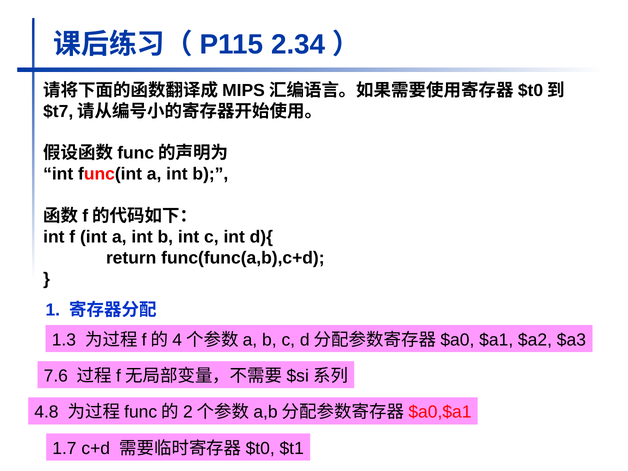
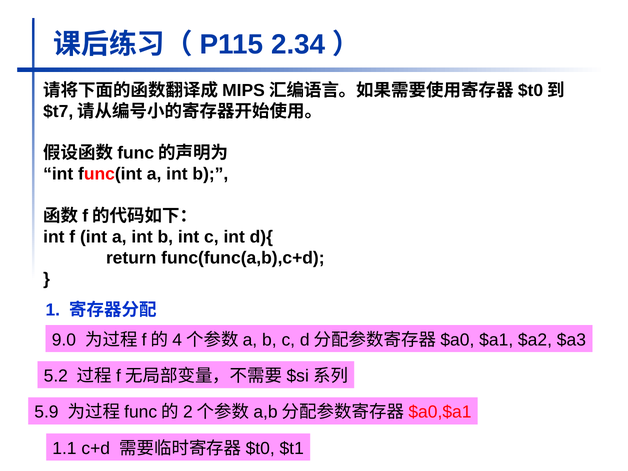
1.3: 1.3 -> 9.0 (64, 340)
7.6: 7.6 -> 5.2 (56, 376)
4.8: 4.8 -> 5.9 (46, 412)
1.7: 1.7 -> 1.1 (64, 448)
